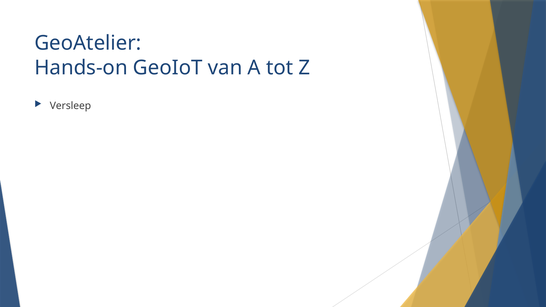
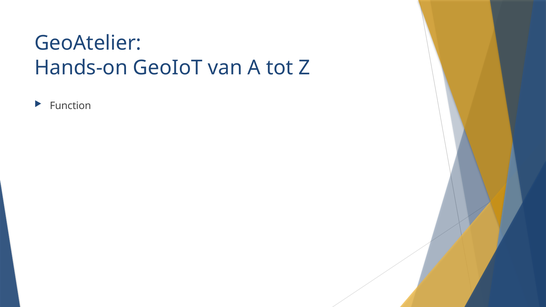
Versleep: Versleep -> Function (70, 106)
